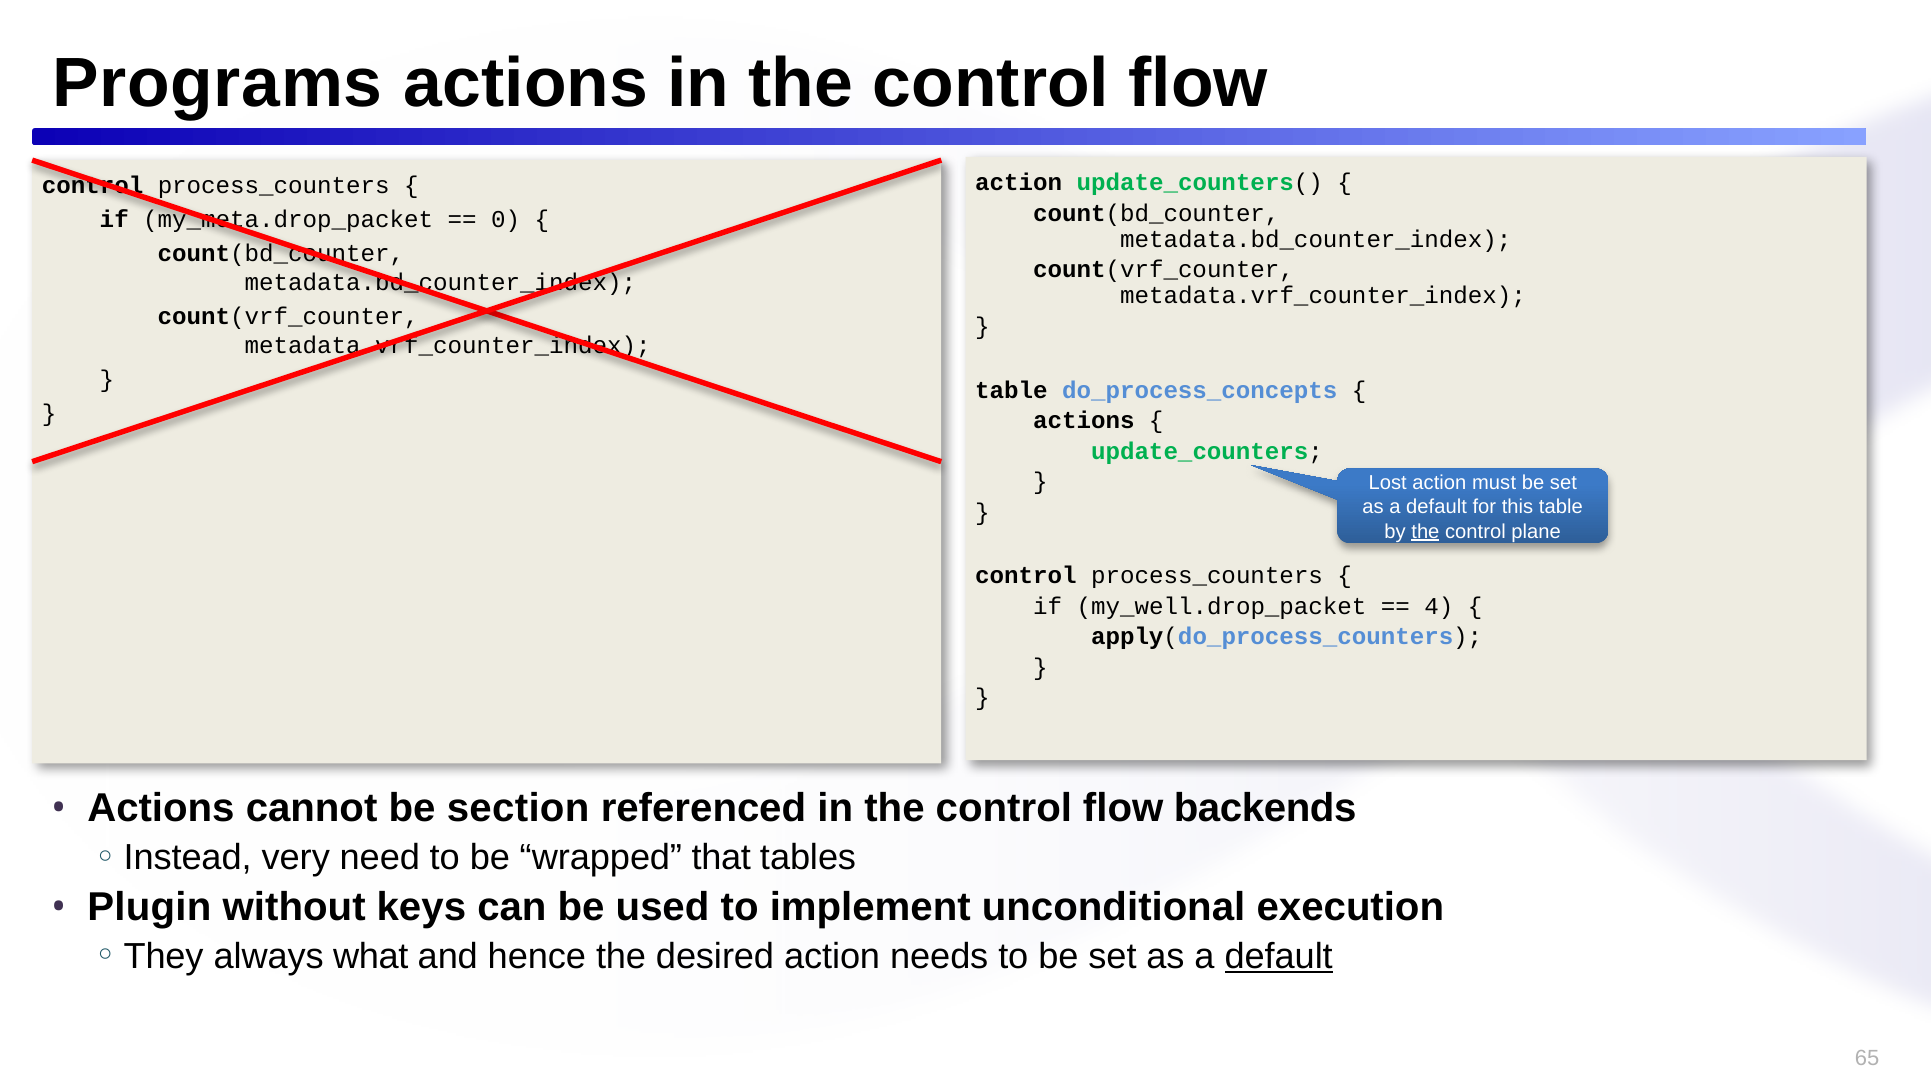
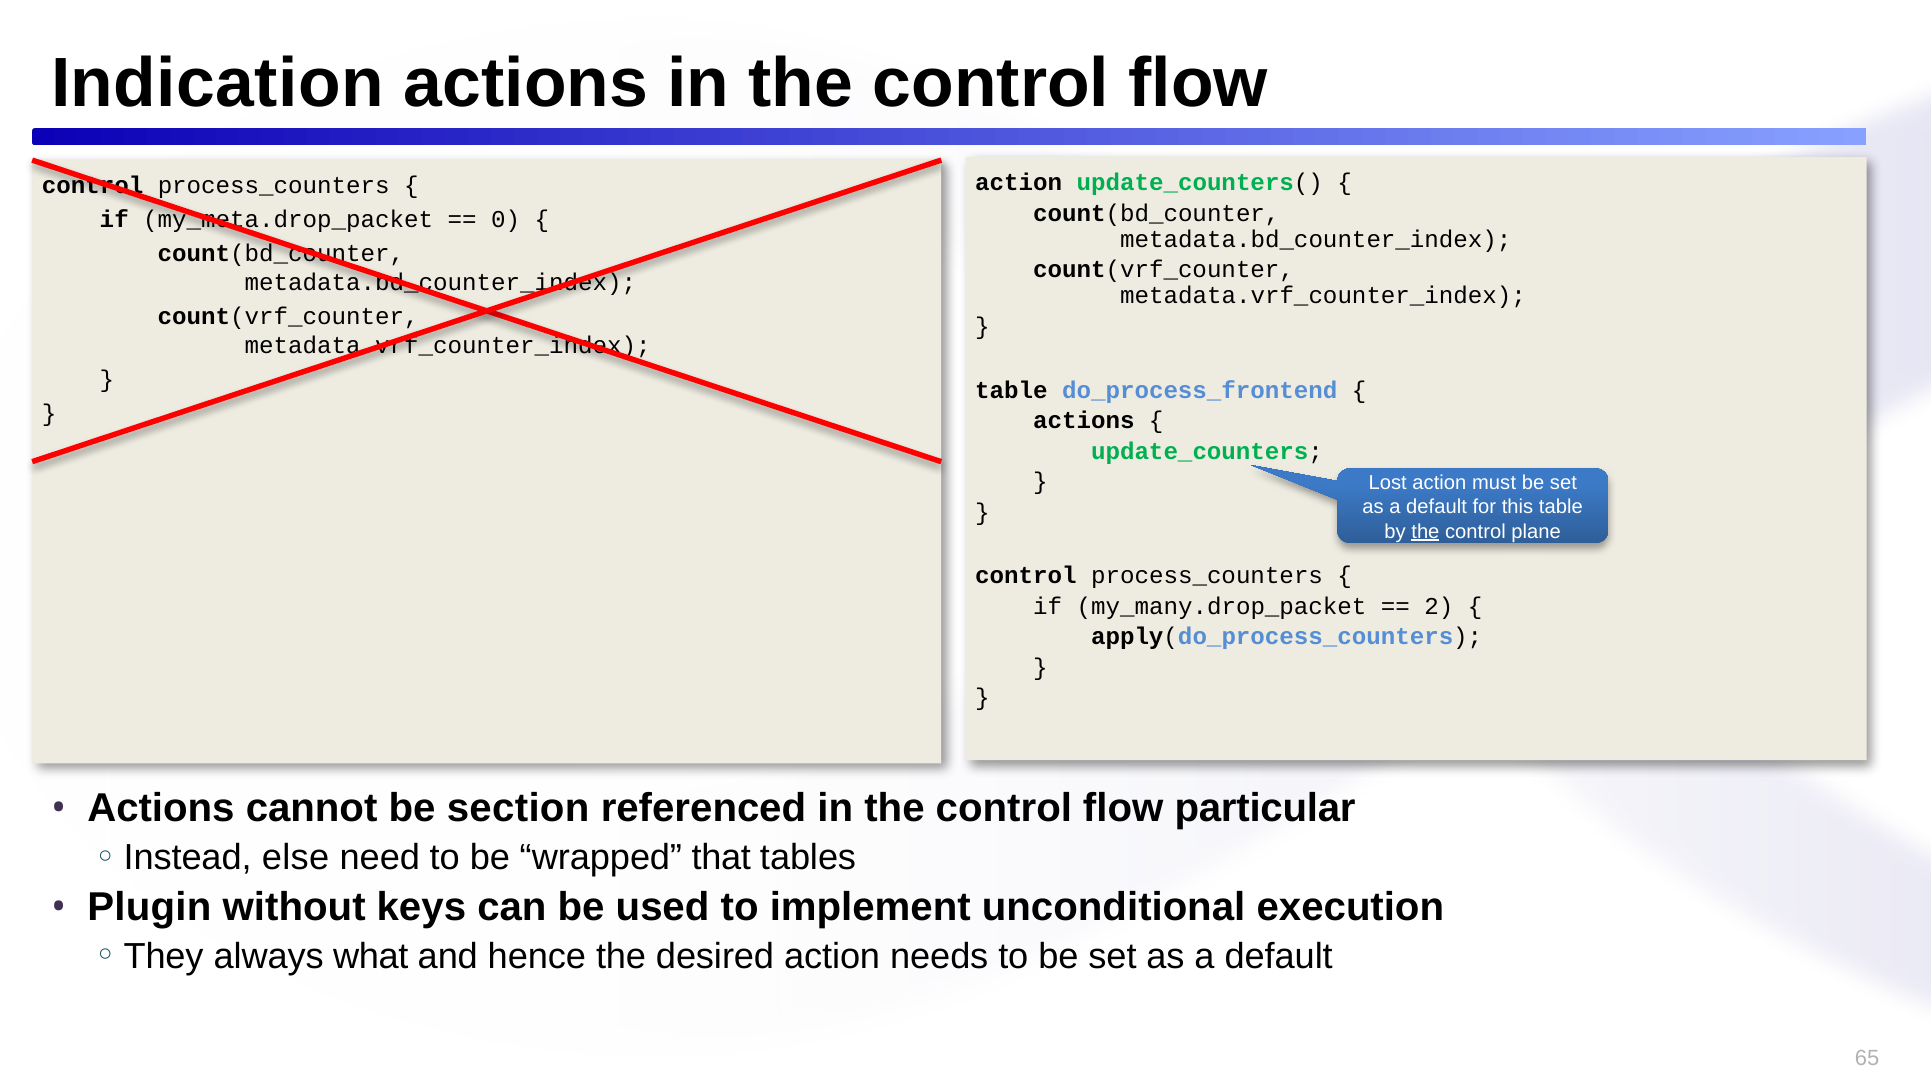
Programs: Programs -> Indication (218, 83)
do_process_concepts: do_process_concepts -> do_process_frontend (1200, 390)
my_well.drop_packet: my_well.drop_packet -> my_many.drop_packet (1222, 607)
4: 4 -> 2 (1439, 607)
backends: backends -> particular (1265, 809)
very: very -> else (296, 858)
default underline: present -> none (1279, 957)
